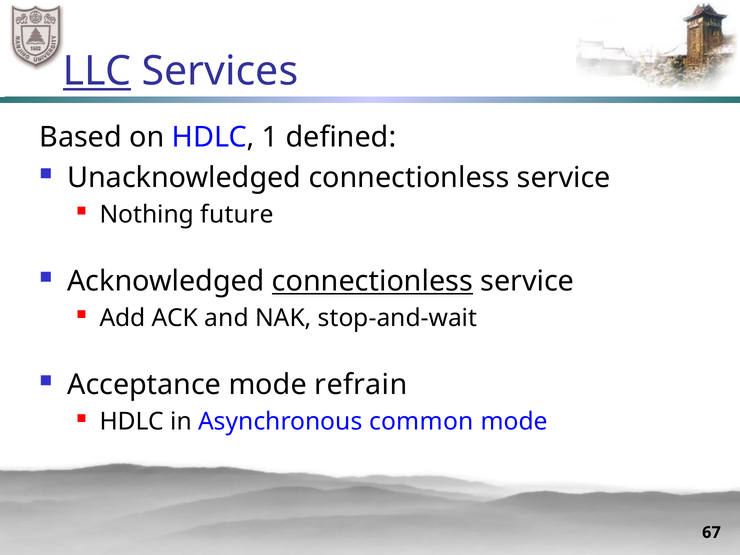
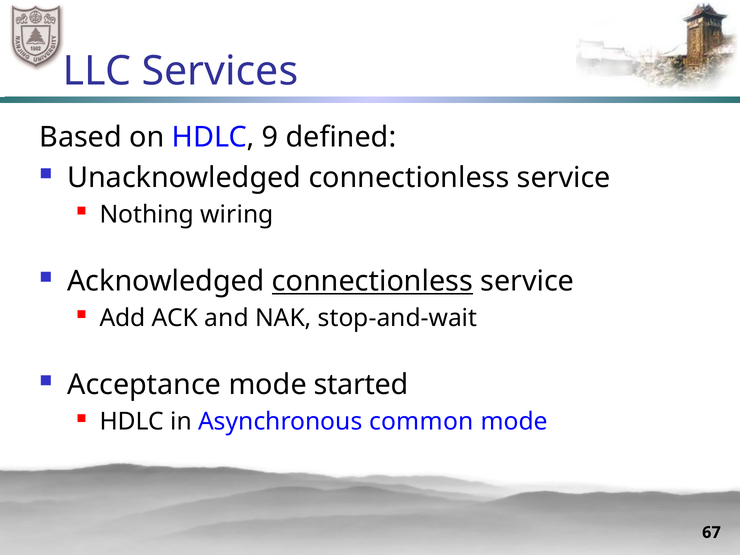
LLC underline: present -> none (97, 71)
1: 1 -> 9 (270, 137)
future: future -> wiring (237, 214)
refrain: refrain -> started (361, 385)
